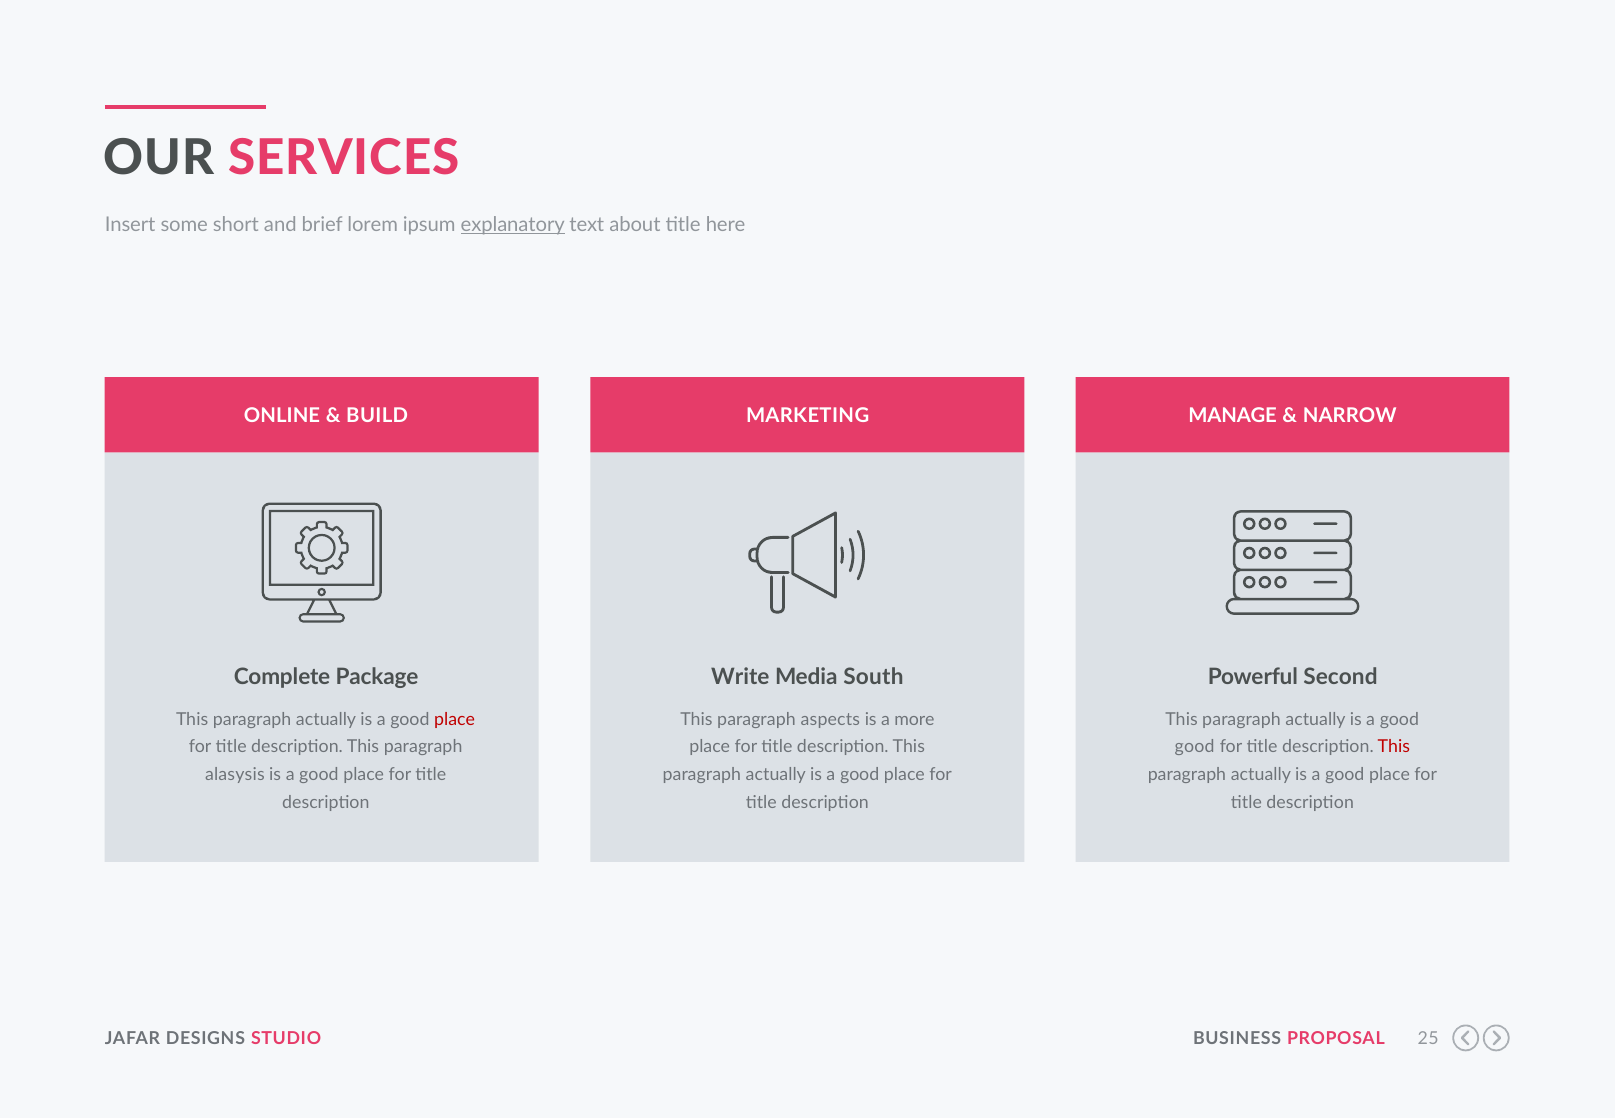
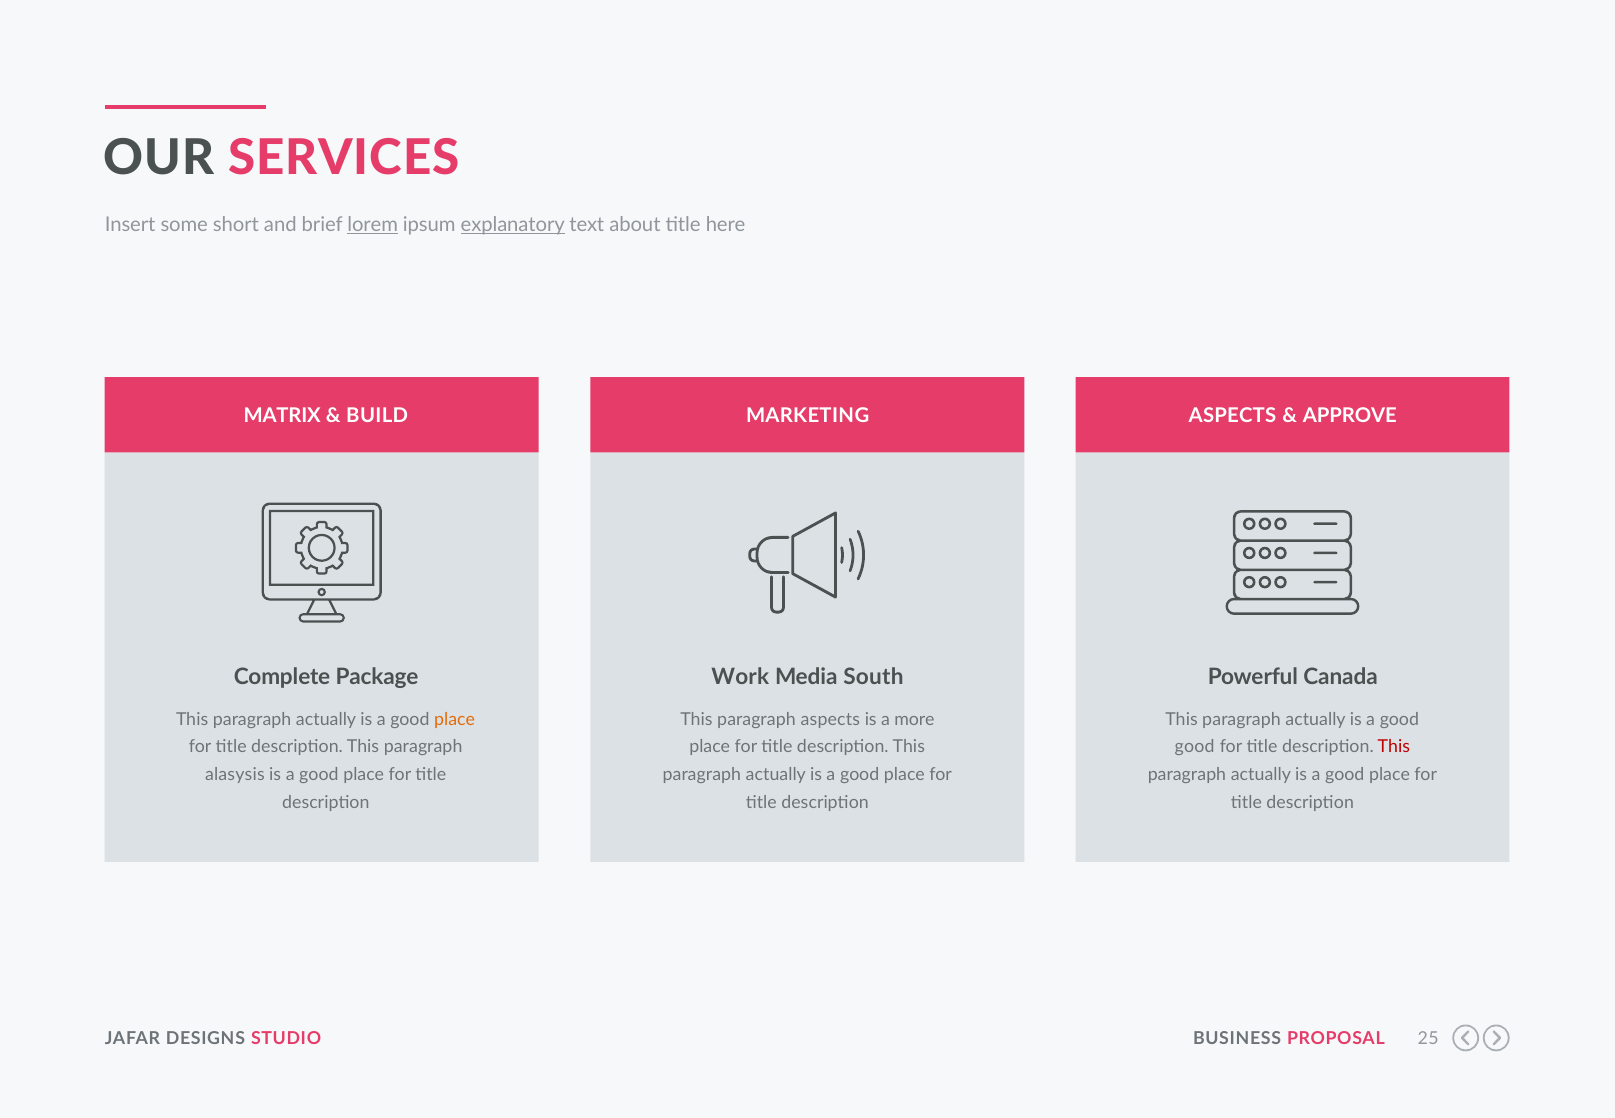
lorem underline: none -> present (373, 225)
ONLINE: ONLINE -> MATRIX (282, 416)
MANAGE: MANAGE -> ASPECTS (1232, 416)
NARROW: NARROW -> APPROVE (1350, 416)
Write: Write -> Work (740, 677)
Second: Second -> Canada (1341, 677)
place colour: red -> orange (455, 719)
